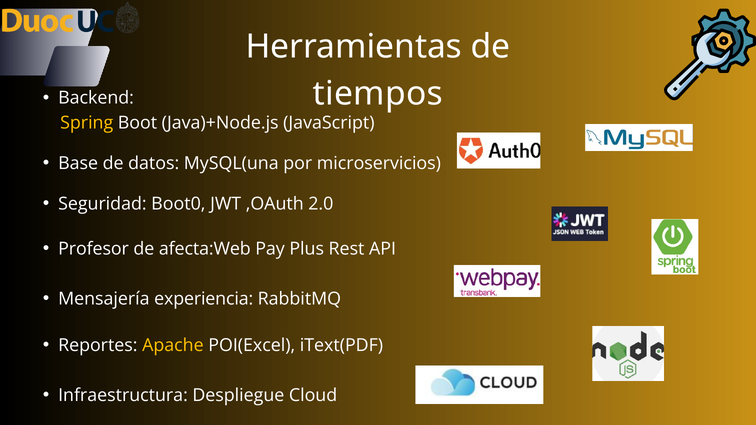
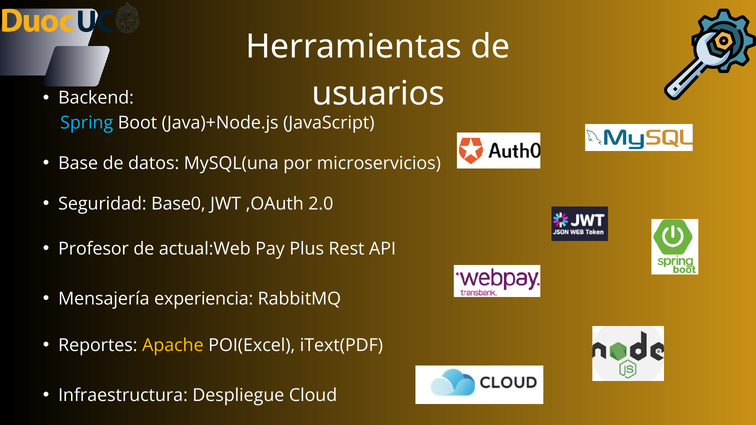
tiempos: tiempos -> usuarios (378, 94)
Spring colour: yellow -> light blue (87, 123)
Boot0: Boot0 -> Base0 (178, 204)
afecta:Web: afecta:Web -> actual:Web (205, 249)
